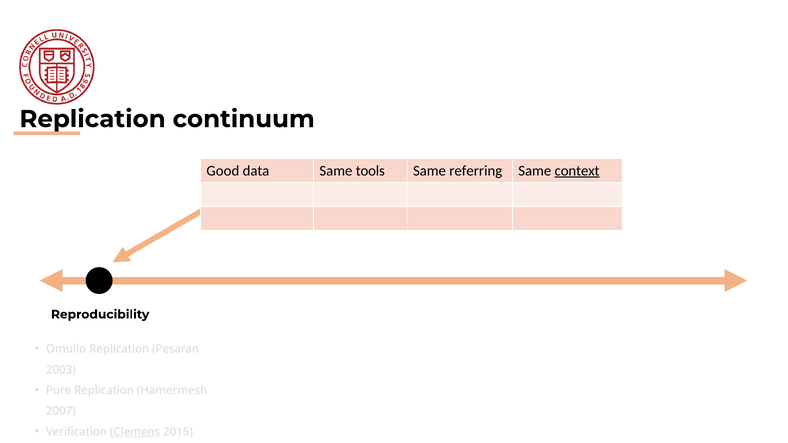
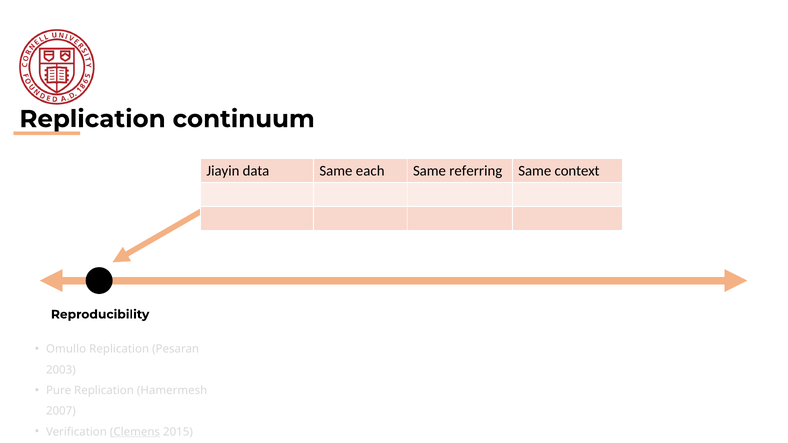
Good: Good -> Jiayin (223, 171)
tools: tools -> each (370, 171)
context underline: present -> none (577, 171)
